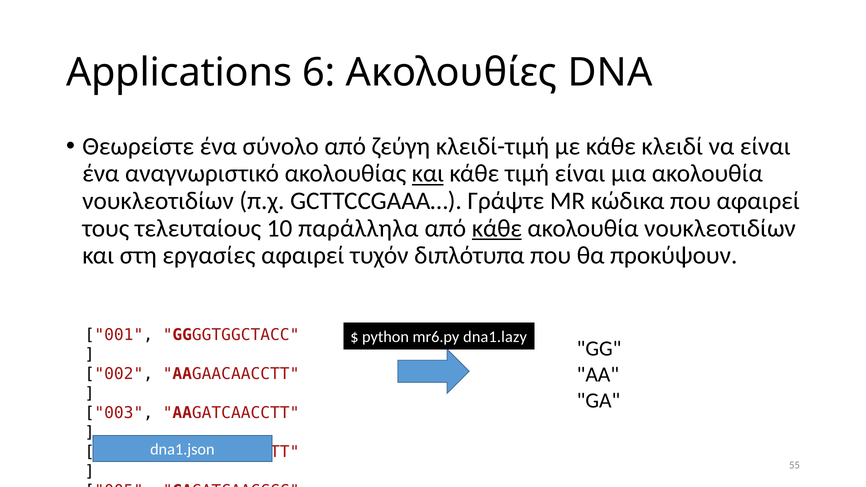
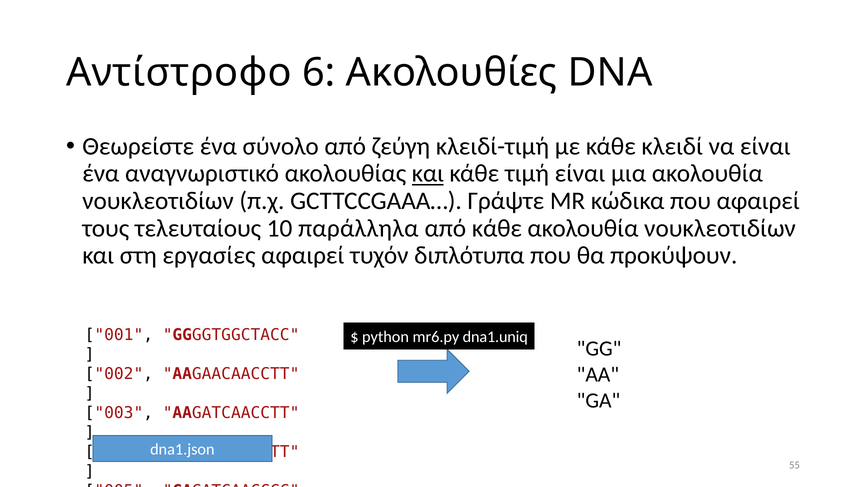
Applications: Applications -> Αντίστροφο (179, 73)
κάθε underline: present -> none (497, 228)
dna1.lazy: dna1.lazy -> dna1.uniq (495, 337)
